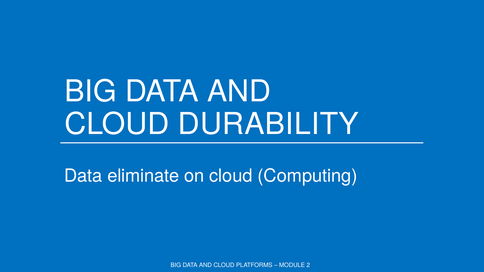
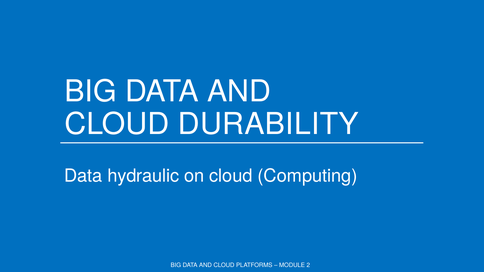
eliminate: eliminate -> hydraulic (143, 176)
